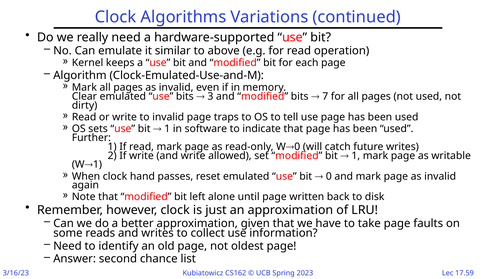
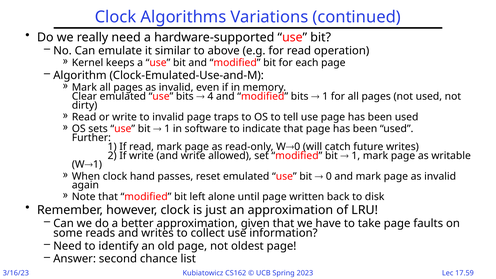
3: 3 -> 4 (210, 96)
7: 7 -> 1 (325, 96)
